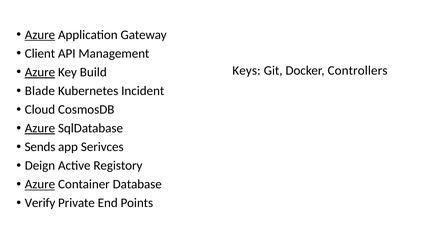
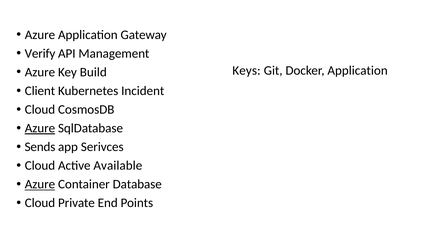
Azure underline: present -> none (40, 35)
Client: Client -> Verify (40, 54)
Docker Controllers: Controllers -> Application (358, 71)
Azure underline: present -> none (40, 72)
Blade: Blade -> Client (40, 91)
Deign: Deign -> Cloud (40, 166)
Registory: Registory -> Available (118, 166)
Verify: Verify -> Cloud (40, 203)
